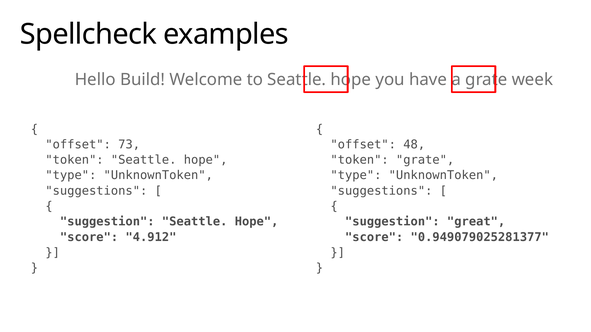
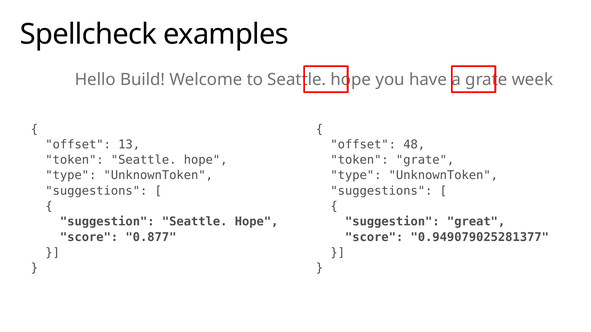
73: 73 -> 13 (129, 145)
4.912: 4.912 -> 0.877 (151, 237)
